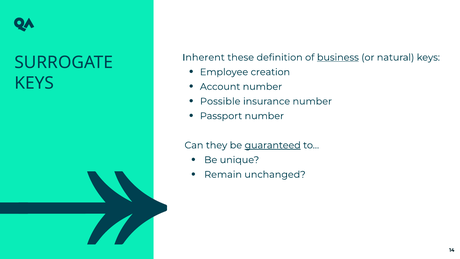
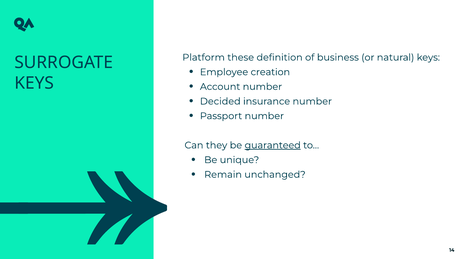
Inherent: Inherent -> Platform (204, 57)
business underline: present -> none (338, 57)
Possible: Possible -> Decided (220, 101)
